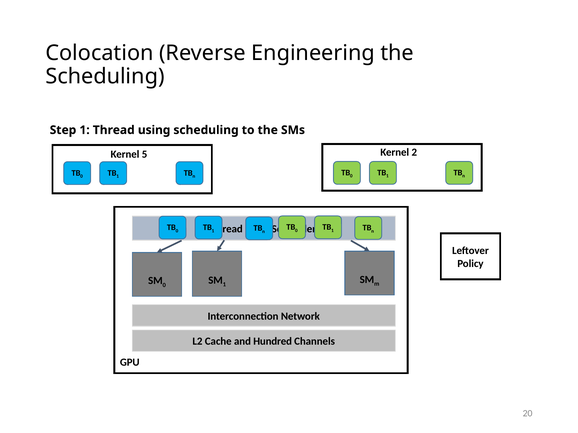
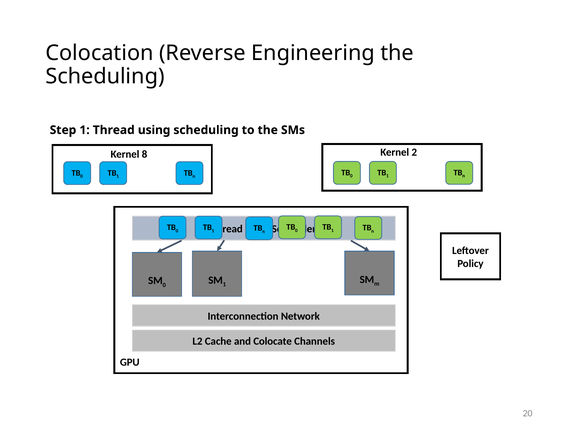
5: 5 -> 8 (145, 154)
Hundred: Hundred -> Colocate (273, 342)
